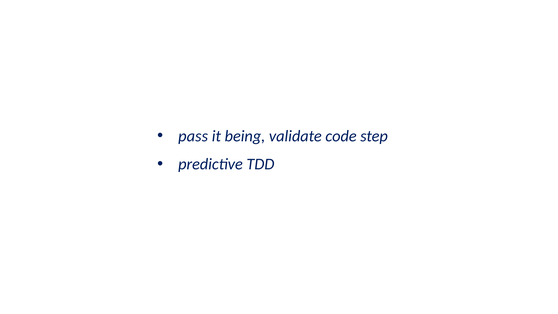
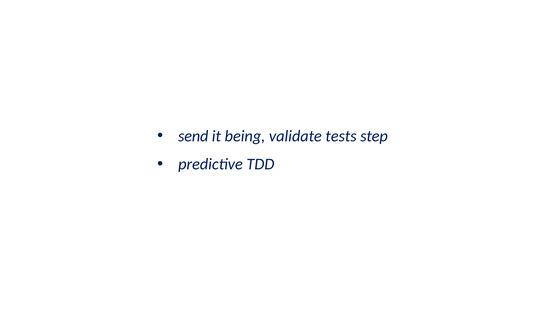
pass: pass -> send (193, 136)
code: code -> tests (341, 136)
